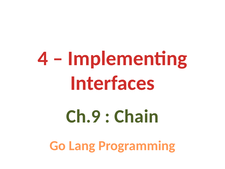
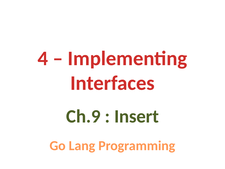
Chain: Chain -> Insert (137, 116)
